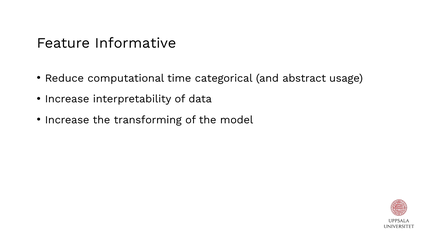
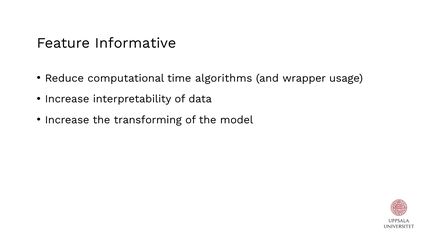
categorical: categorical -> algorithms (224, 78)
abstract: abstract -> wrapper (304, 78)
